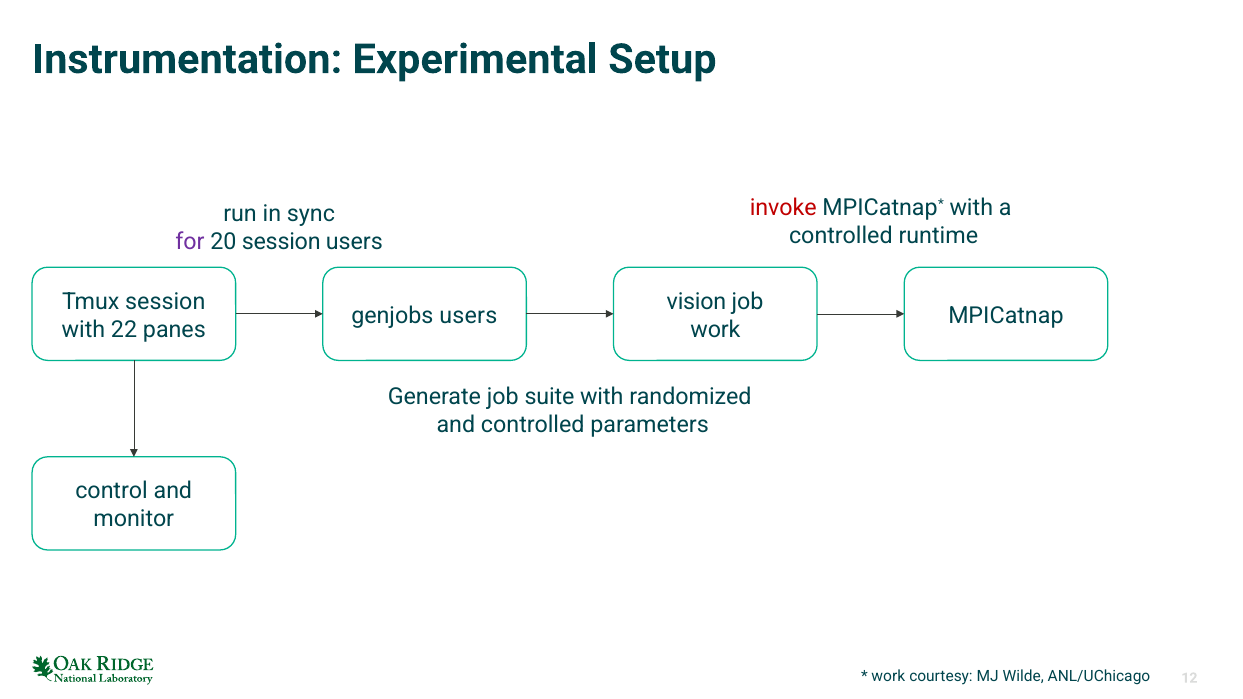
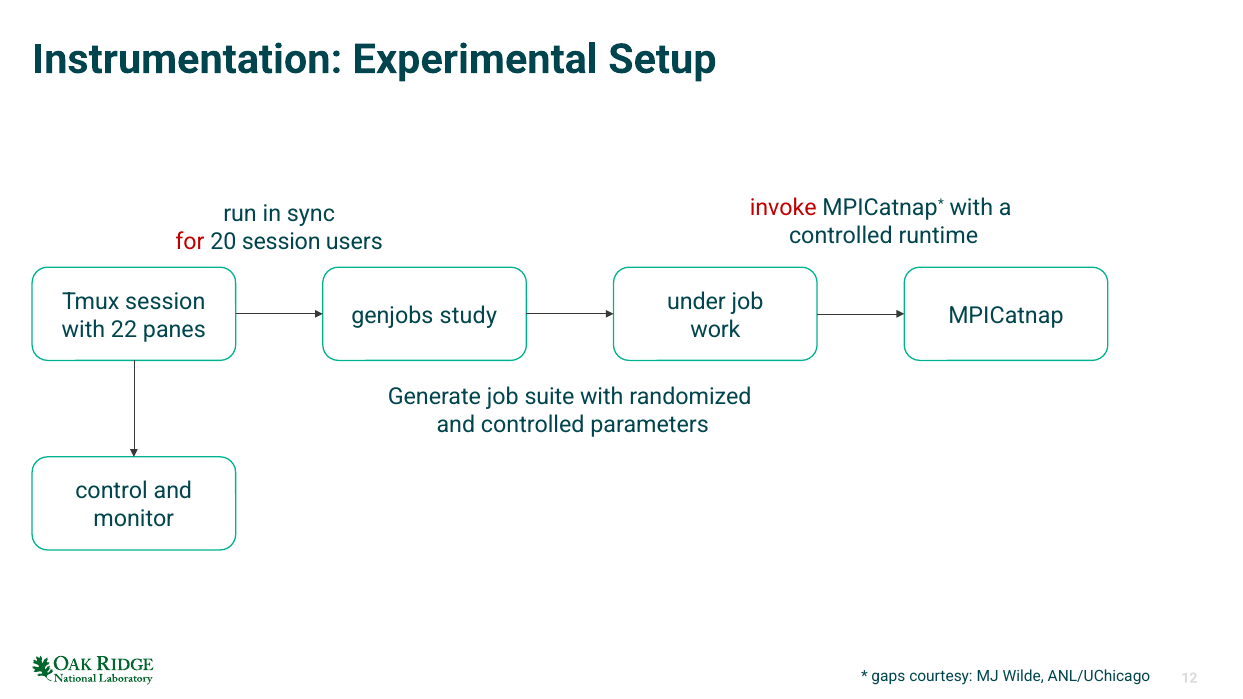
for colour: purple -> red (190, 242)
vision: vision -> under (696, 301)
genjobs users: users -> study (468, 315)
work: work -> gaps (888, 677)
